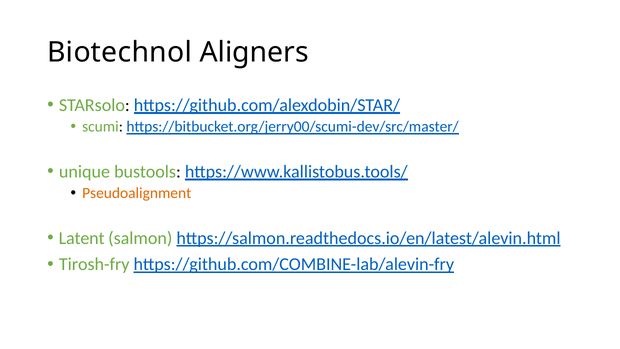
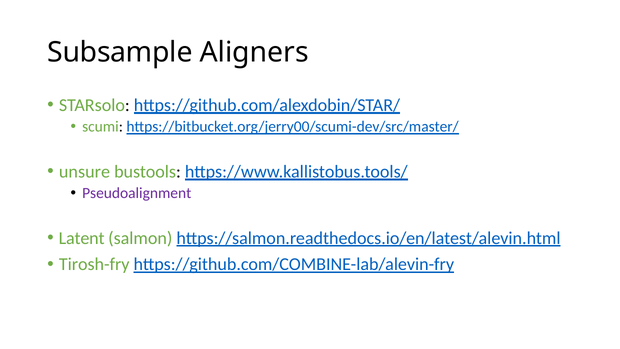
Biotechnol: Biotechnol -> Subsample (120, 52)
unique: unique -> unsure (84, 172)
Pseudoalignment colour: orange -> purple (137, 193)
